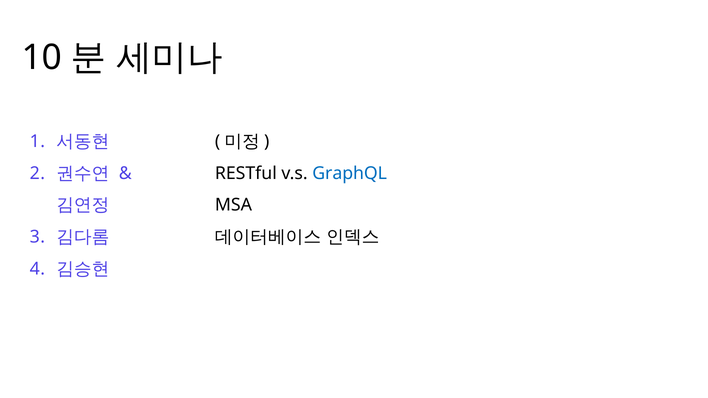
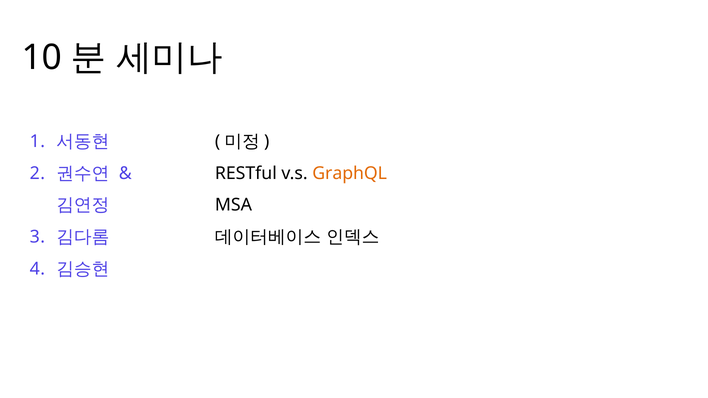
GraphQL colour: blue -> orange (350, 173)
